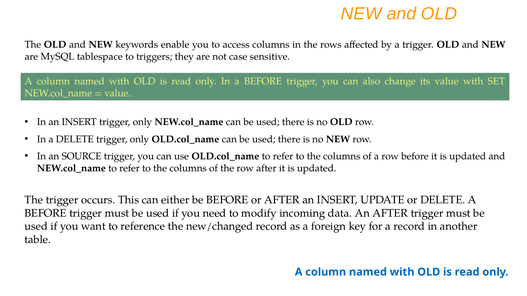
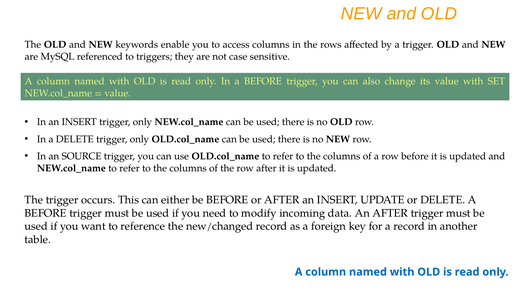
tablespace: tablespace -> referenced (100, 57)
